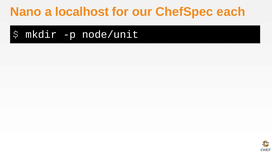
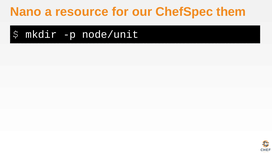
localhost: localhost -> resource (82, 12)
each: each -> them (231, 12)
